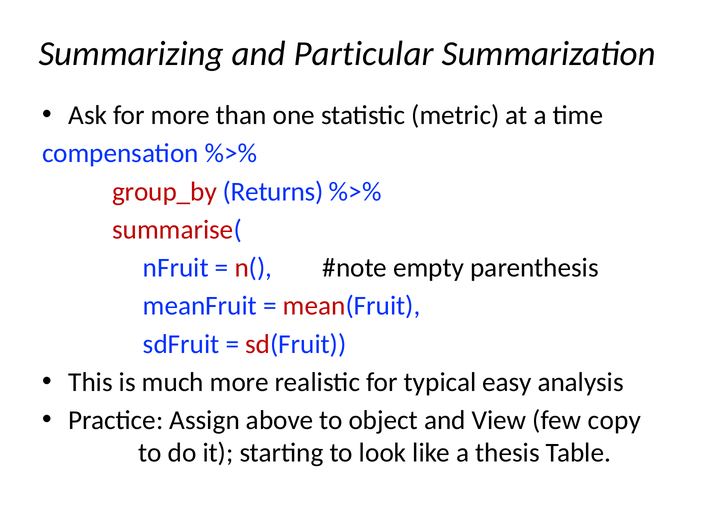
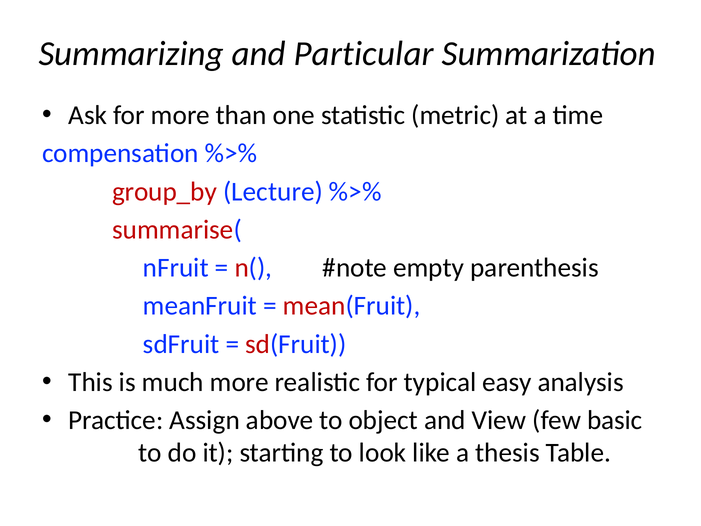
Returns: Returns -> Lecture (273, 191)
copy: copy -> basic (615, 420)
